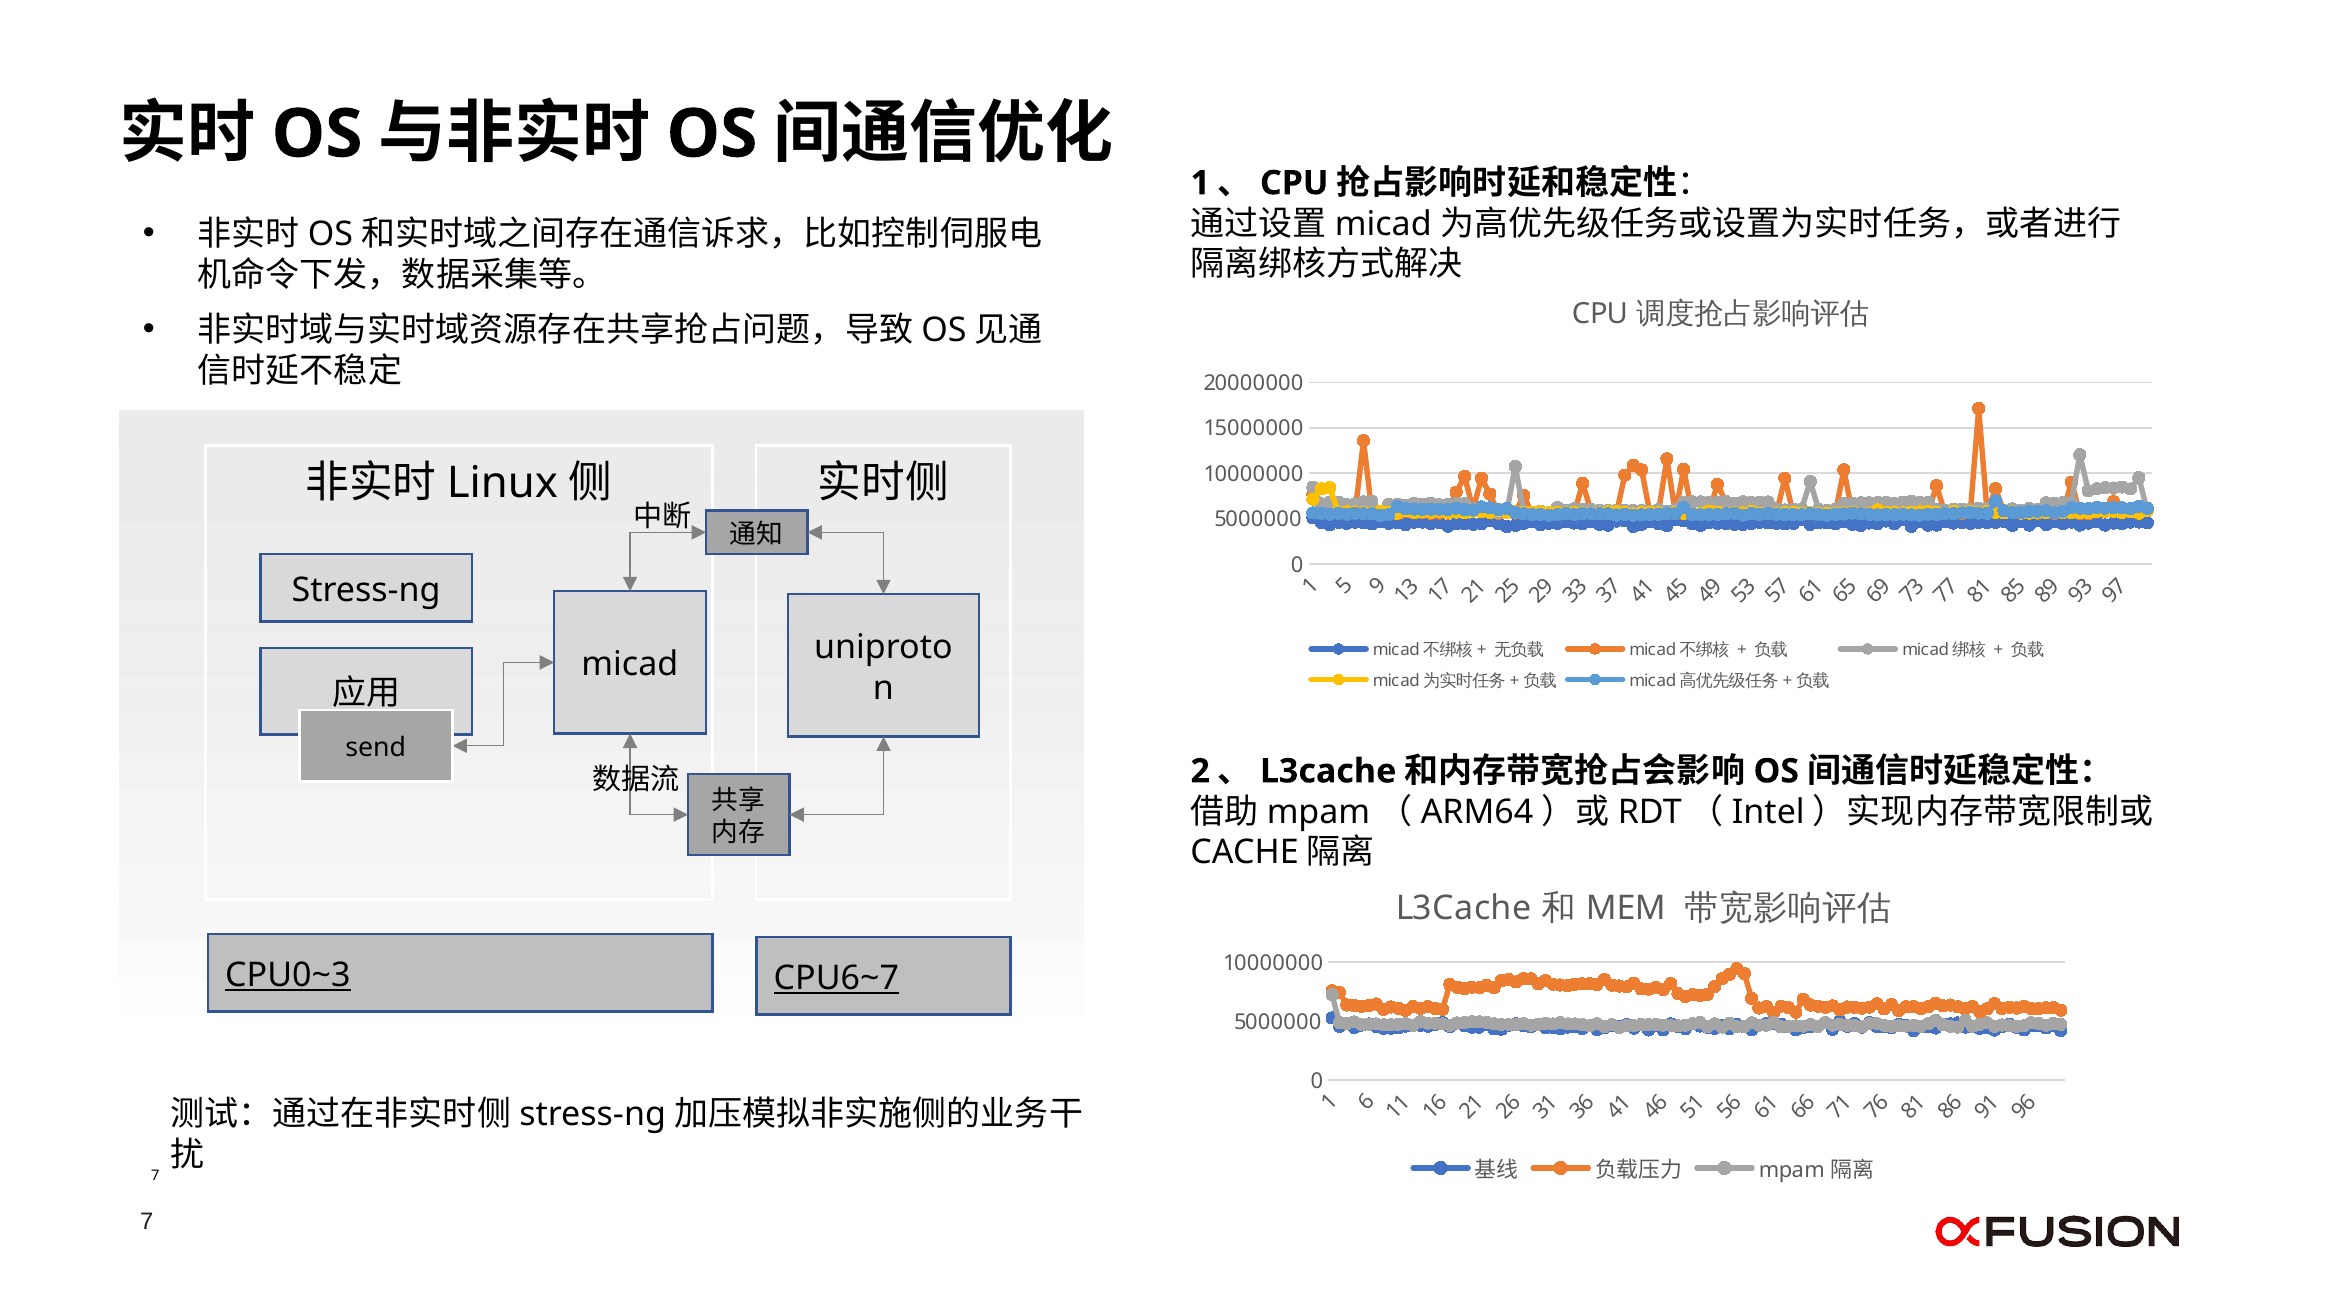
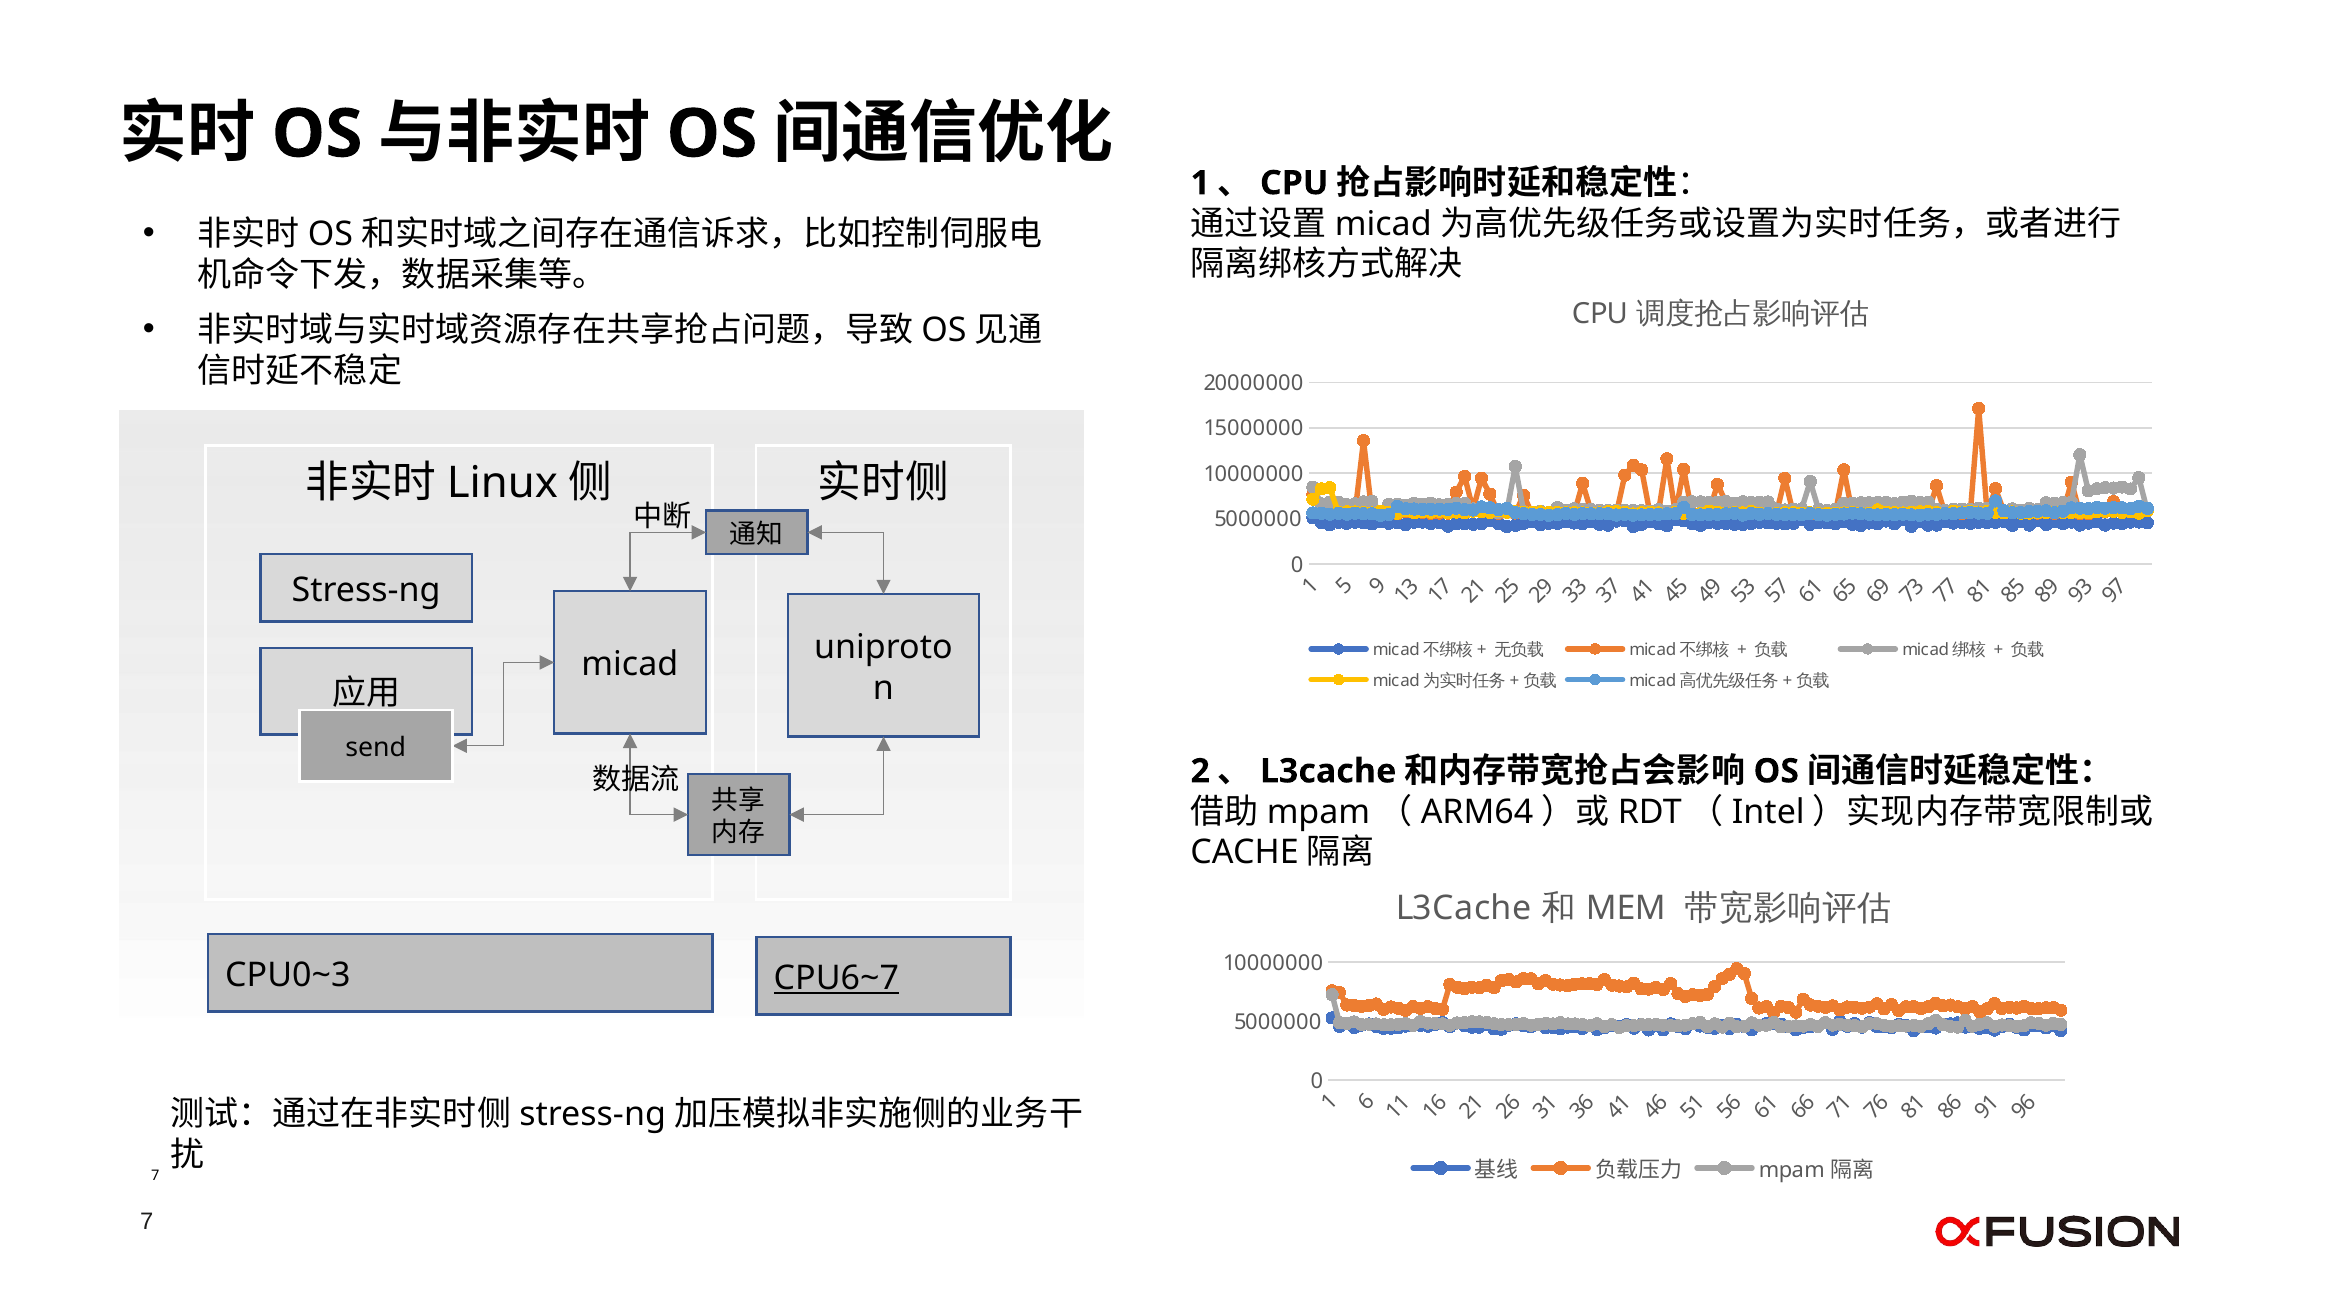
CPU0~3 underline: present -> none (288, 976)
